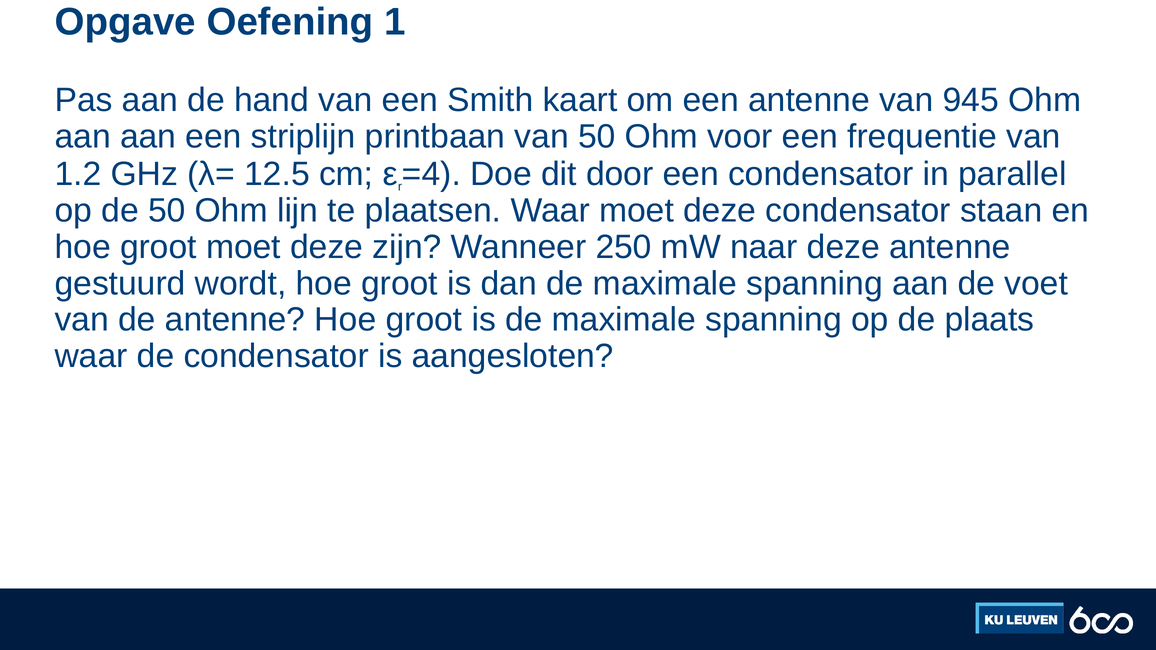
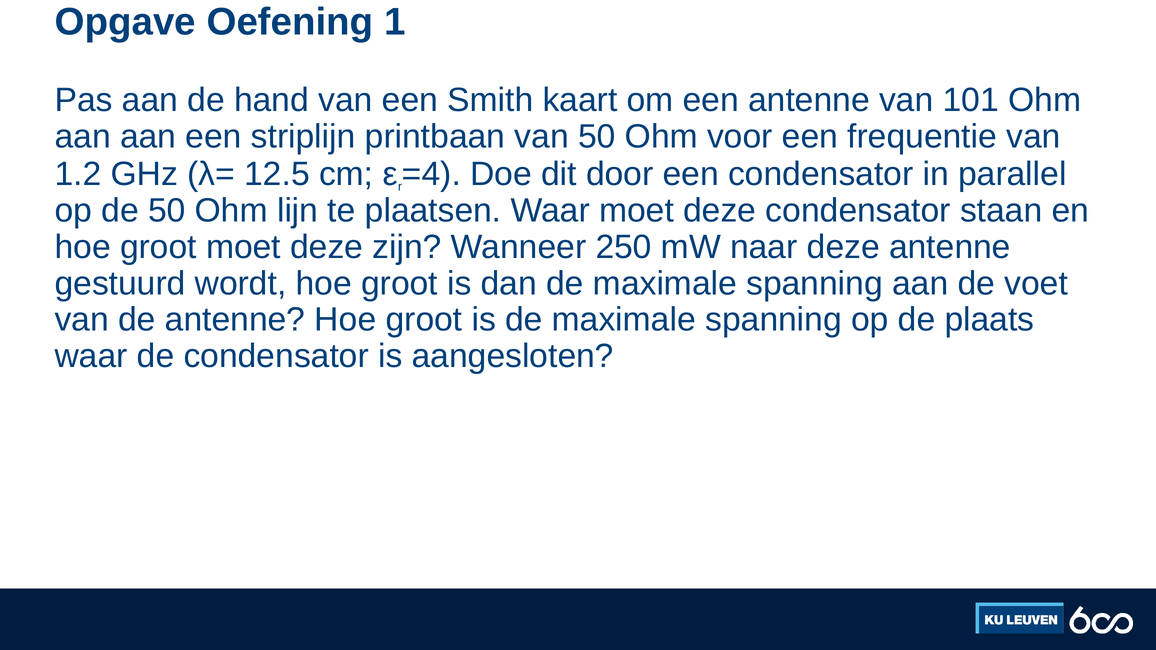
945: 945 -> 101 (971, 100)
